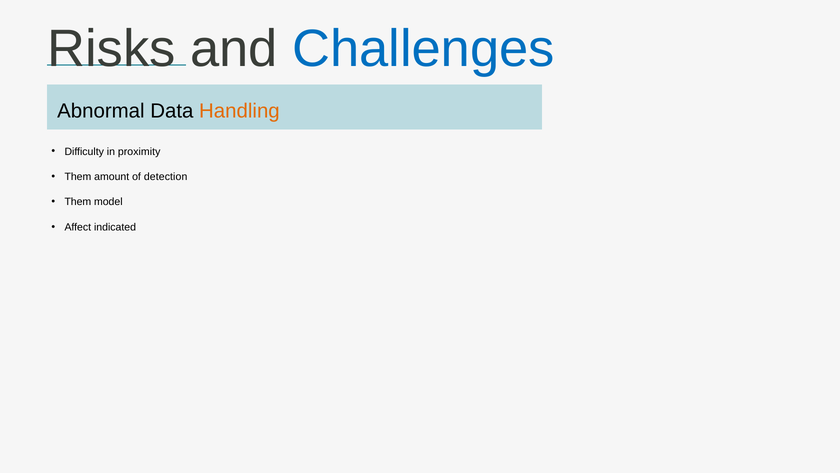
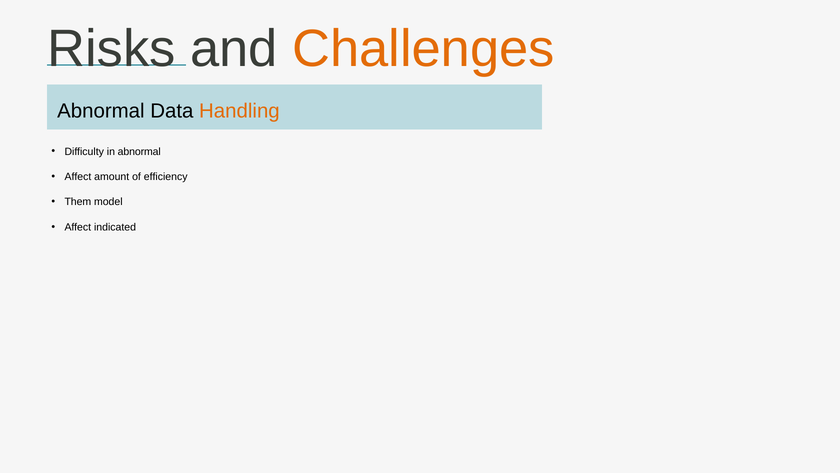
Challenges colour: blue -> orange (423, 49)
in proximity: proximity -> abnormal (139, 151)
Them: Them -> Affect (78, 177)
detection: detection -> efficiency (166, 177)
